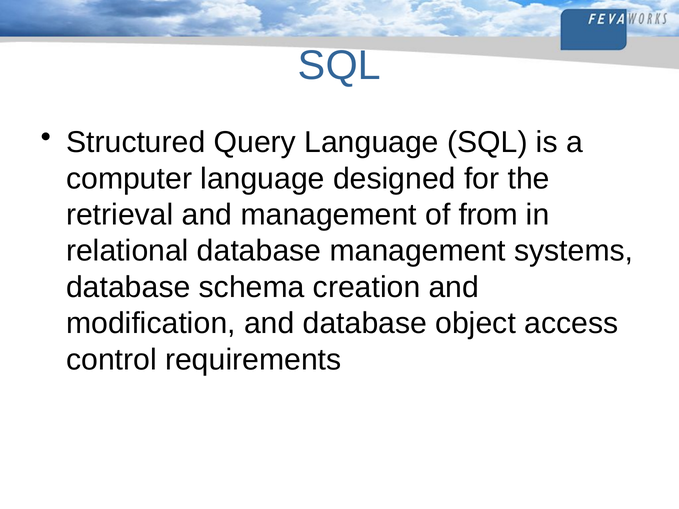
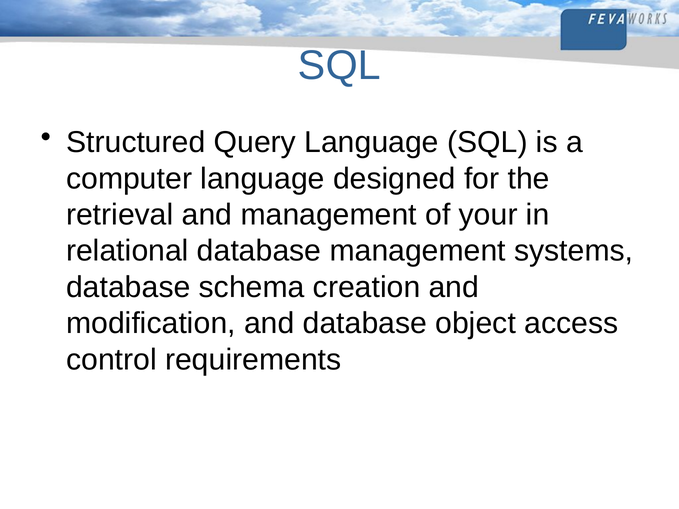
from: from -> your (488, 215)
